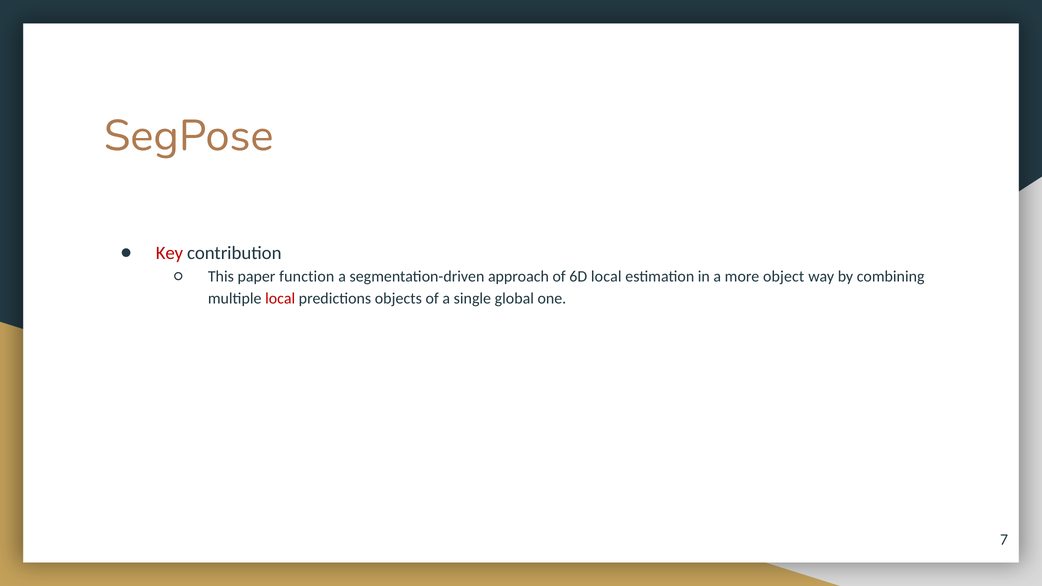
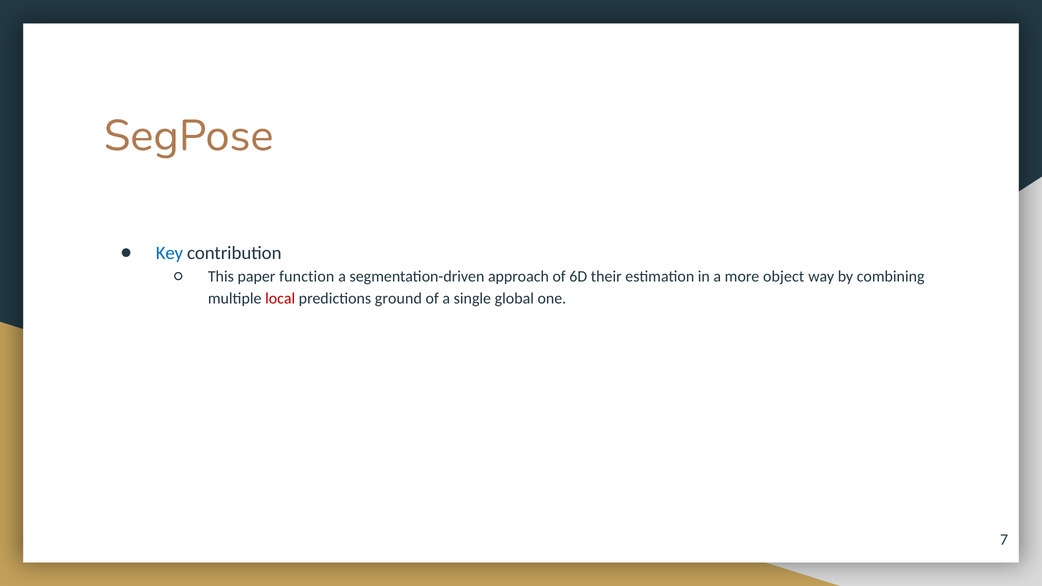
Key colour: red -> blue (169, 253)
6D local: local -> their (606, 277)
objects: objects -> ground (398, 299)
